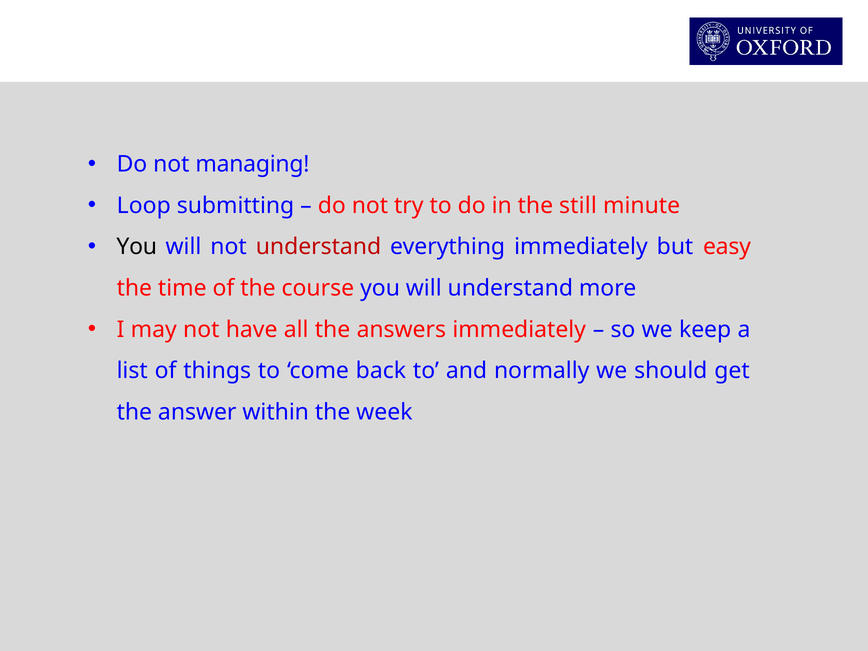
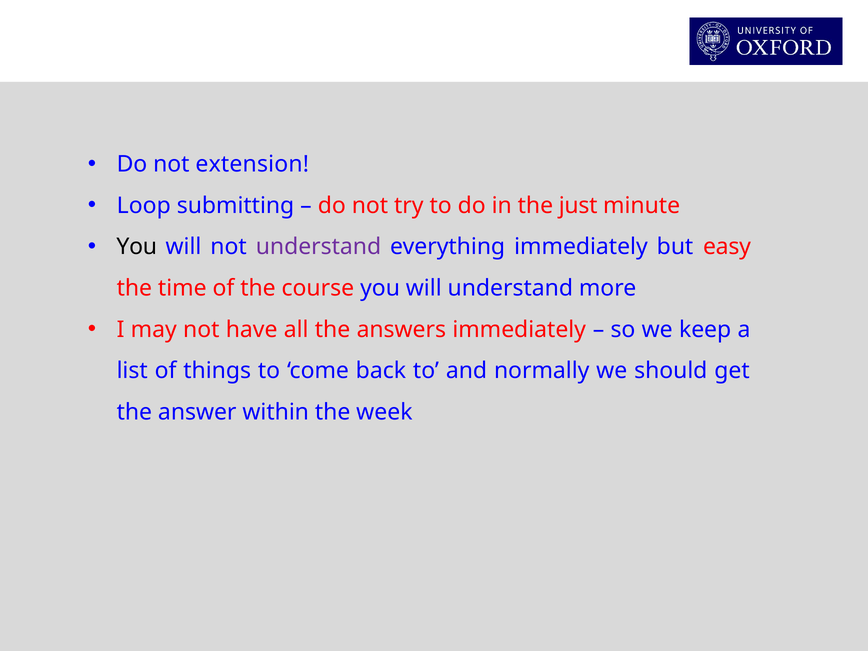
managing: managing -> extension (252, 164)
still: still -> just (578, 206)
understand colour: red -> purple (318, 247)
